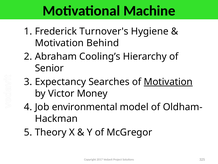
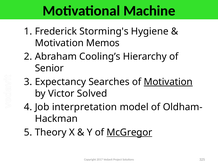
Turnover's: Turnover's -> Storming's (104, 31)
Behind: Behind -> Memos (103, 43)
Money: Money -> Solved (92, 93)
environmental: environmental -> interpretation (85, 107)
McGregor underline: none -> present (129, 132)
